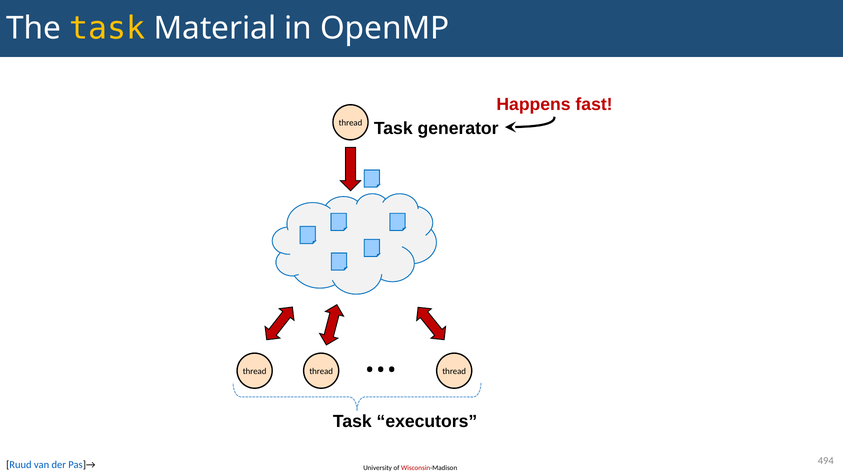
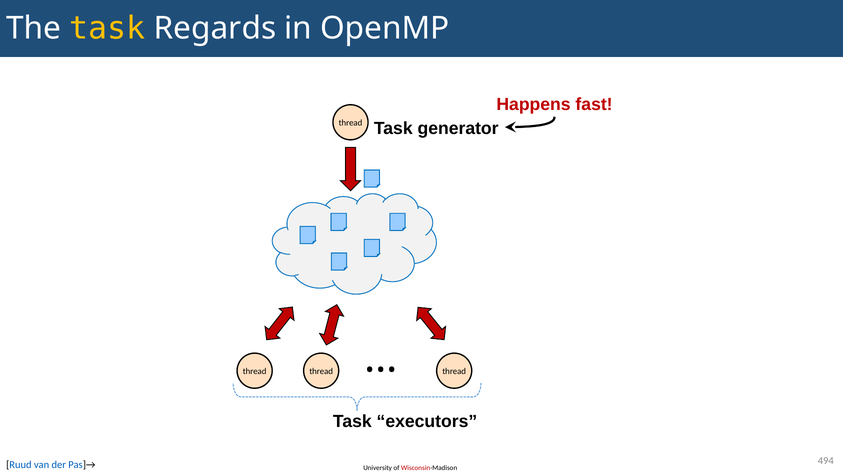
Material: Material -> Regards (215, 28)
